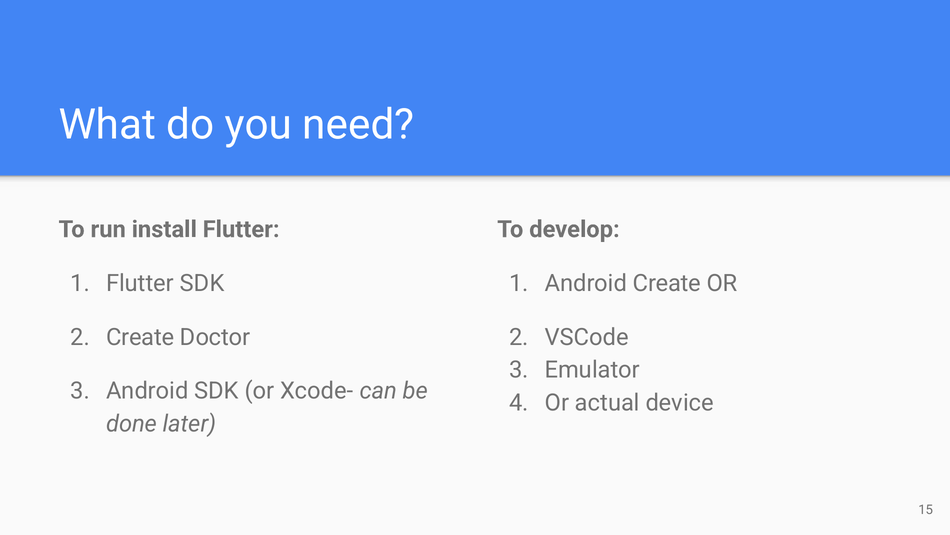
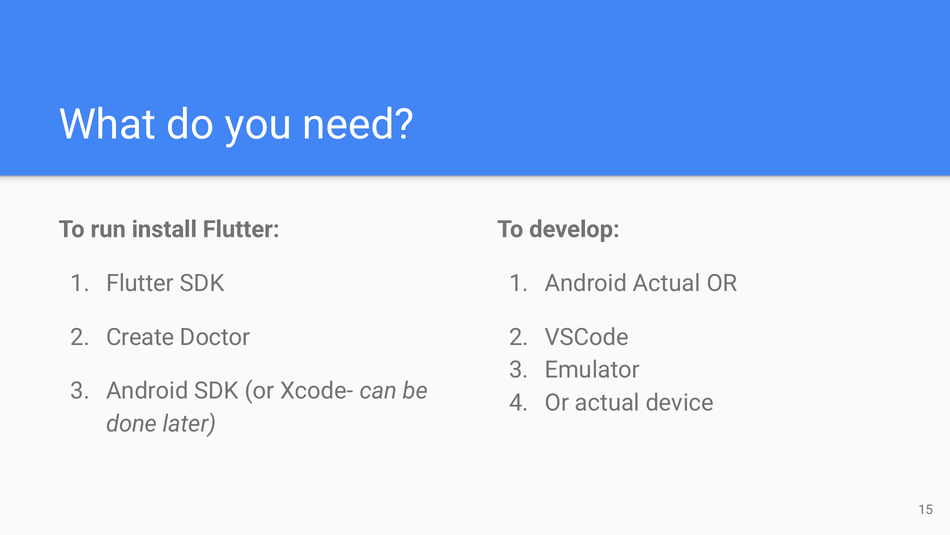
Android Create: Create -> Actual (667, 283)
